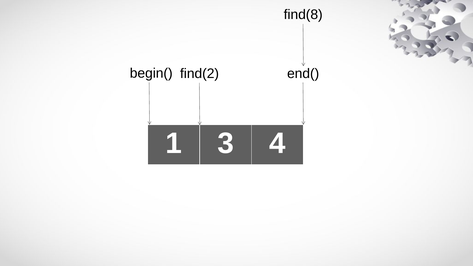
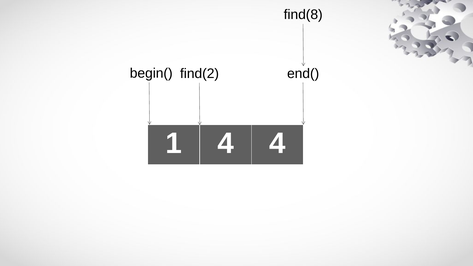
1 3: 3 -> 4 (226, 144)
